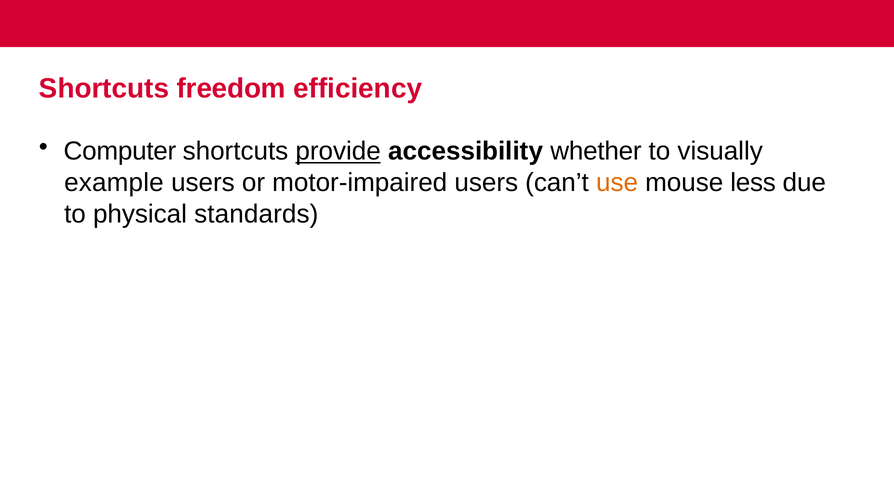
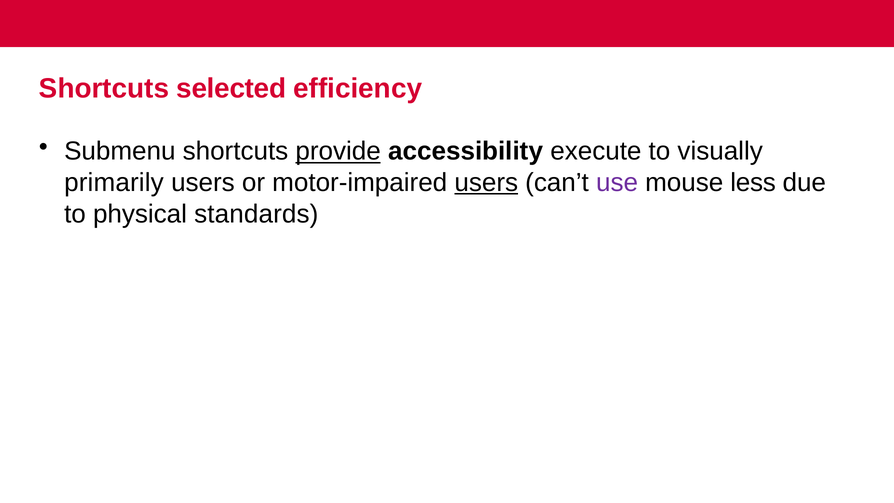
freedom: freedom -> selected (231, 89)
Computer: Computer -> Submenu (120, 151)
whether: whether -> execute (596, 151)
example: example -> primarily (114, 183)
users underline: none -> present (486, 183)
use colour: orange -> purple (617, 183)
